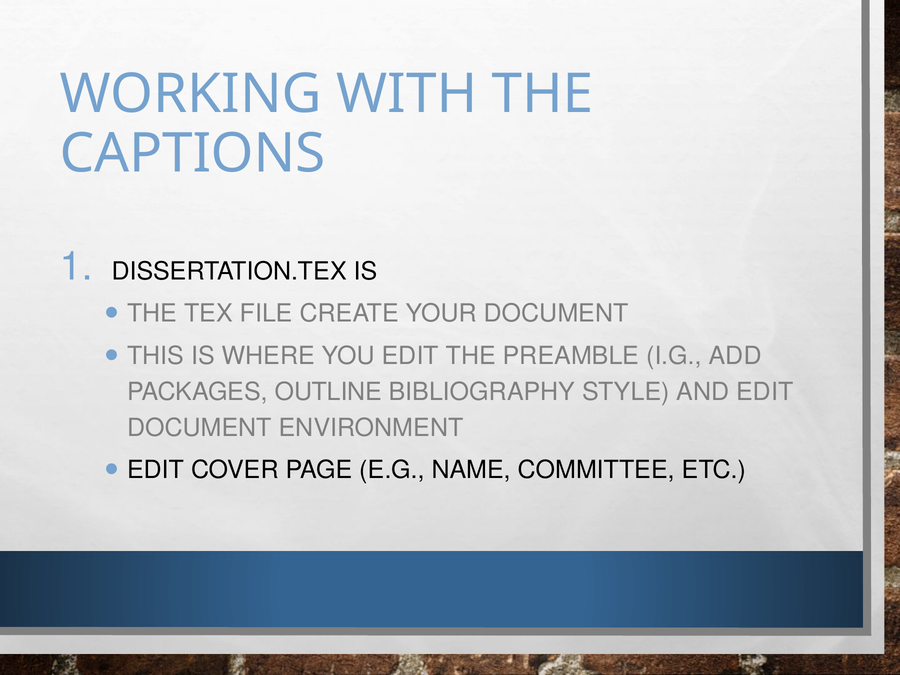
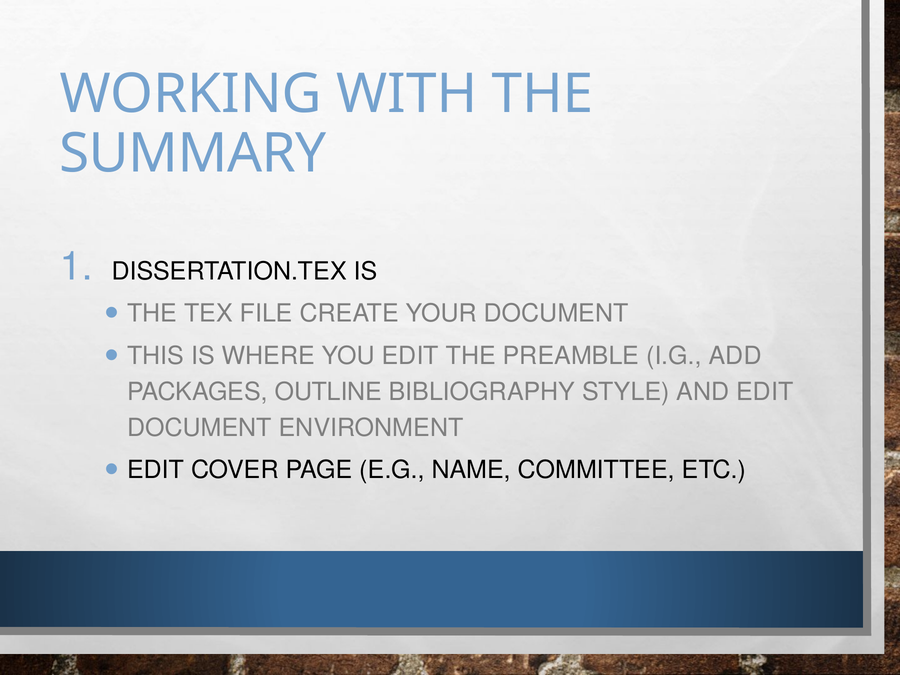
CAPTIONS: CAPTIONS -> SUMMARY (193, 154)
